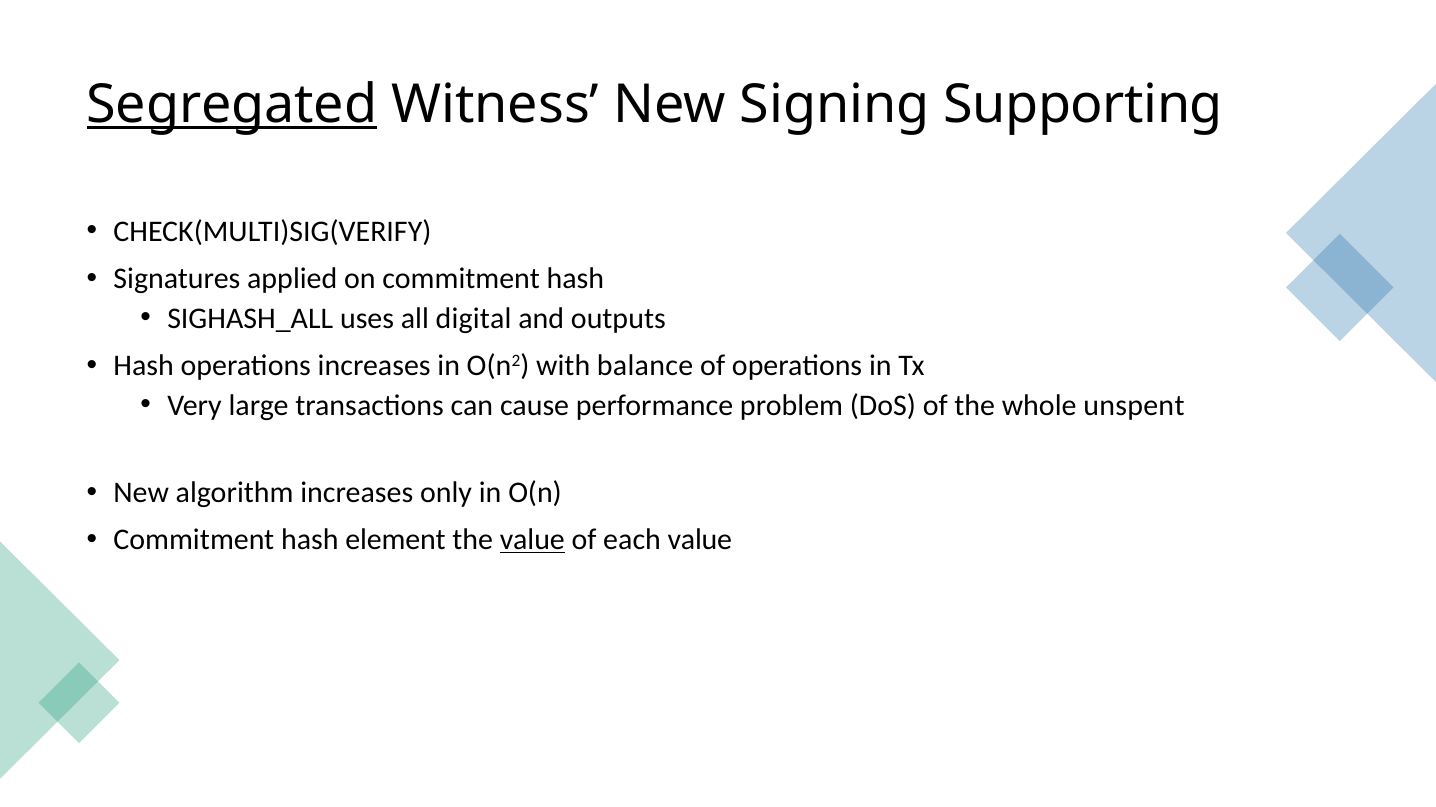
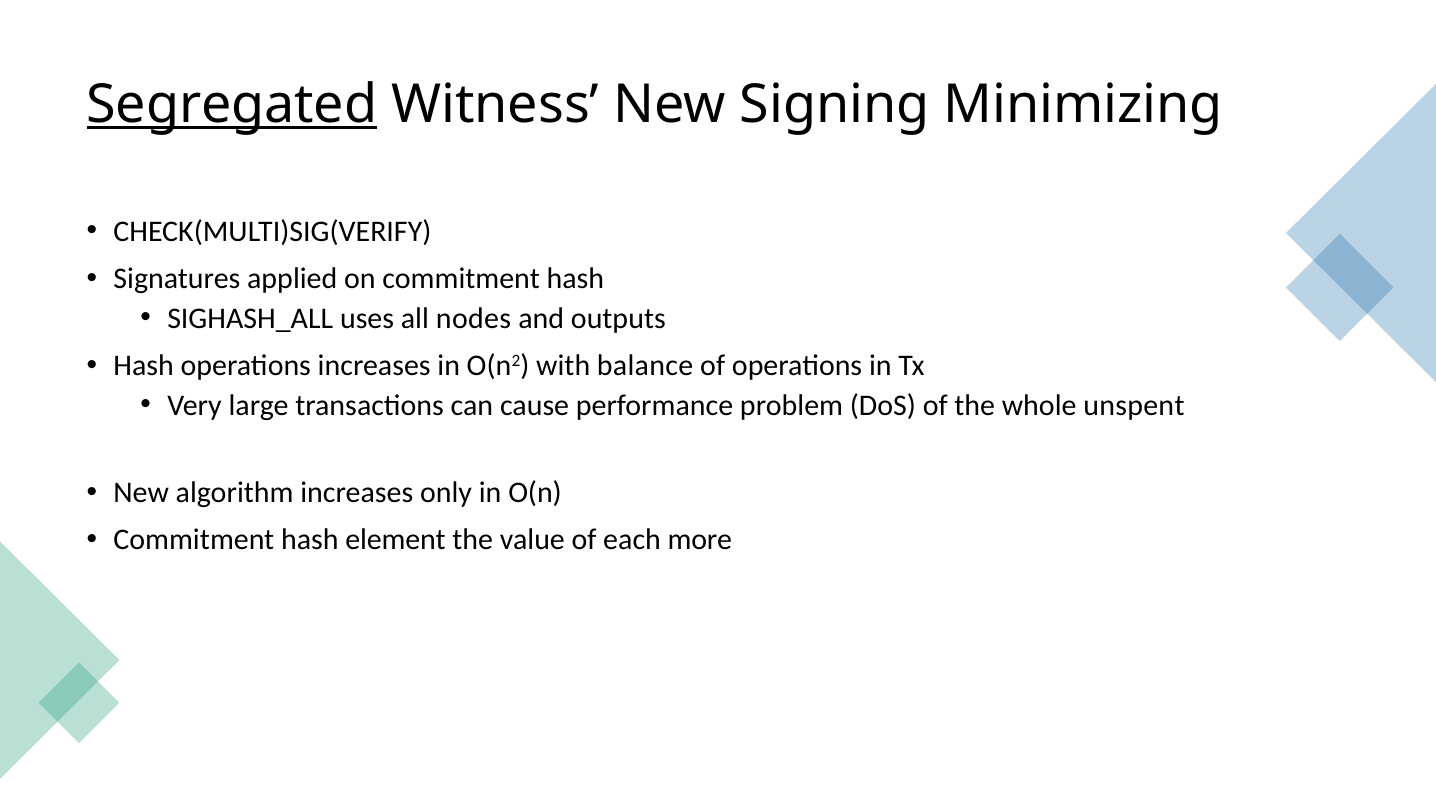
Supporting: Supporting -> Minimizing (1083, 104)
digital: digital -> nodes (473, 319)
value underline: present -> none (532, 540)
each value: value -> more (700, 540)
